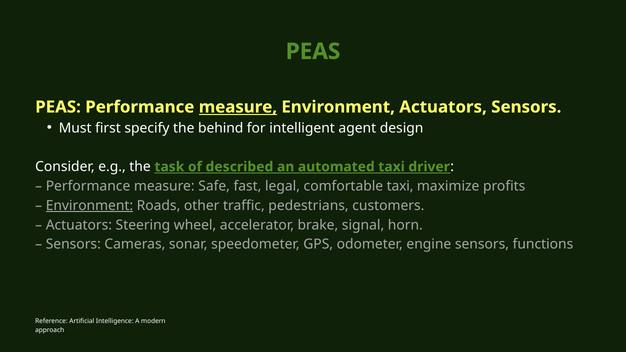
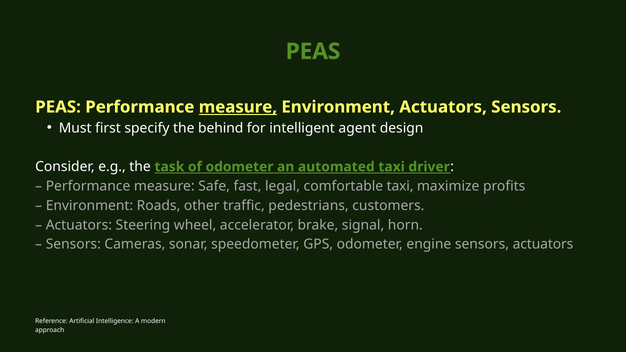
of described: described -> odometer (239, 167)
Environment underline: present -> none (89, 206)
sensors functions: functions -> actuators (543, 244)
